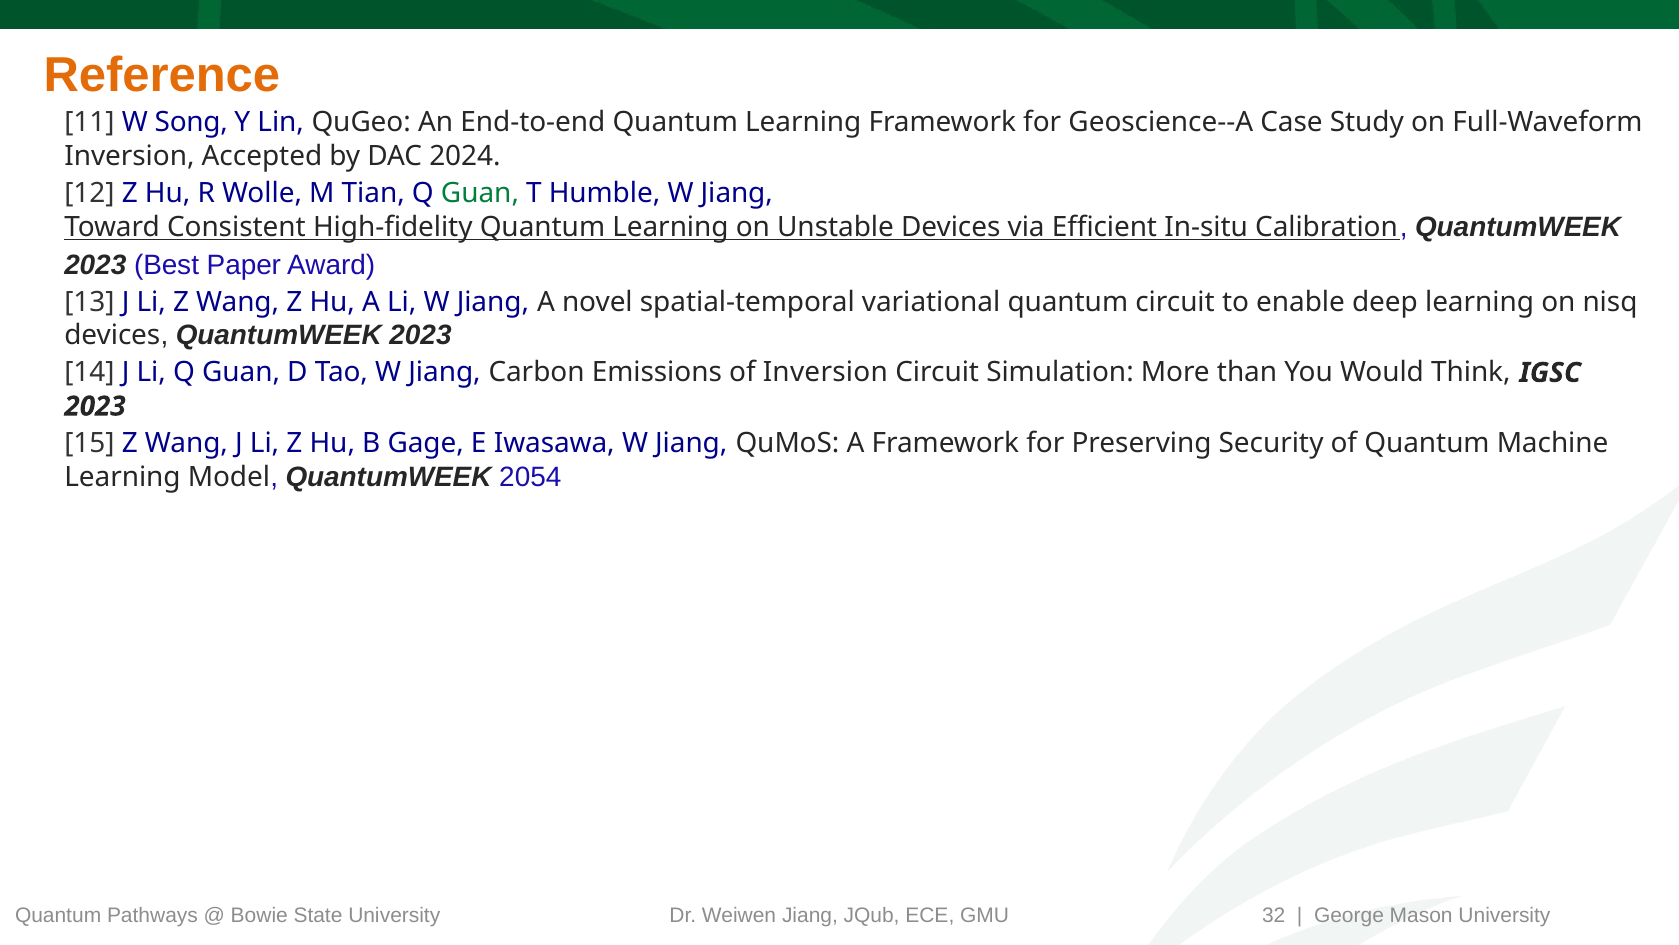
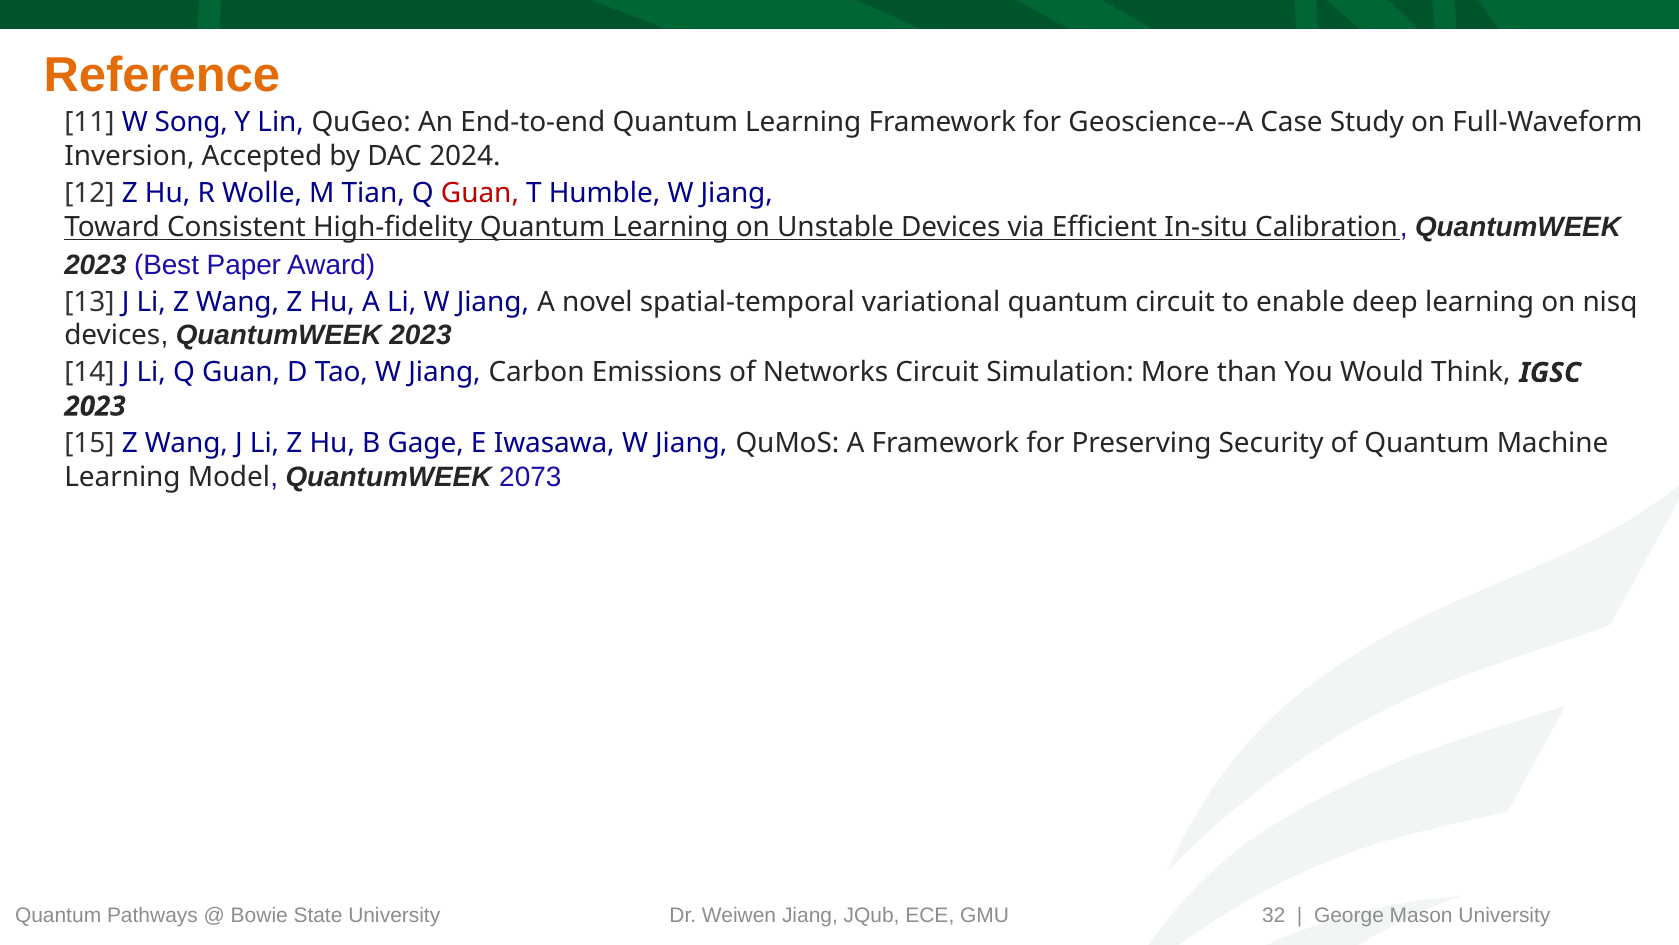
Guan colour: green -> red (480, 193)
of Inversion: Inversion -> Networks (825, 373)
2054: 2054 -> 2073 (530, 477)
